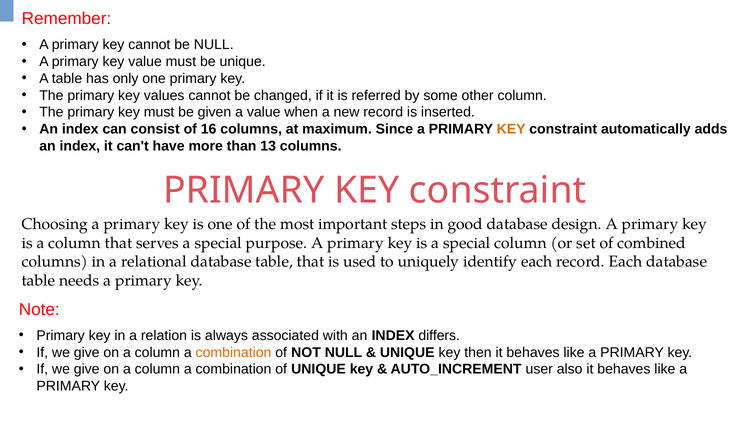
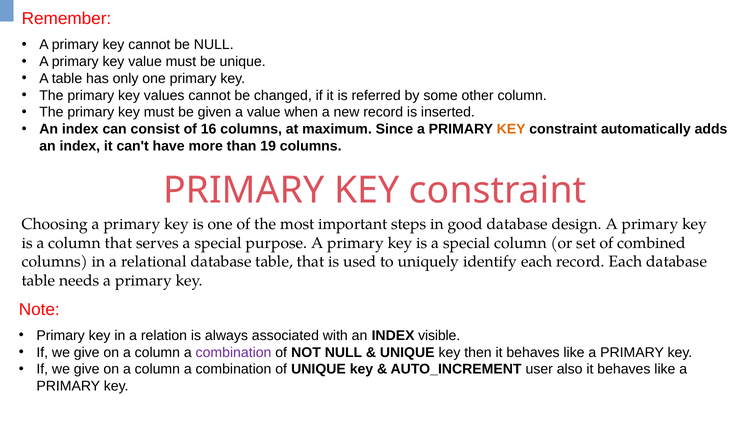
13: 13 -> 19 (268, 146)
differs: differs -> visible (439, 335)
combination colour: orange -> purple (234, 352)
